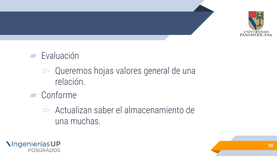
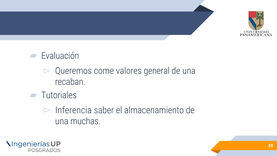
hojas: hojas -> come (104, 71)
relación: relación -> recaban (70, 82)
Conforme: Conforme -> Tutoriales (59, 95)
Actualizan: Actualizan -> Inferencia (73, 110)
